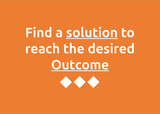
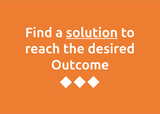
Outcome underline: present -> none (80, 65)
